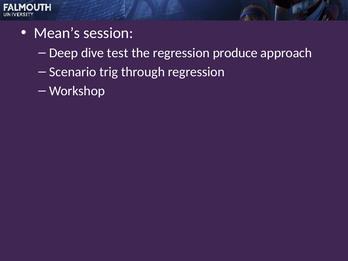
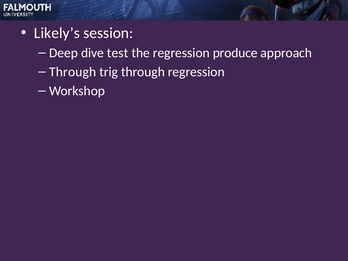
Mean’s: Mean’s -> Likely’s (57, 33)
Scenario: Scenario -> Through (73, 72)
